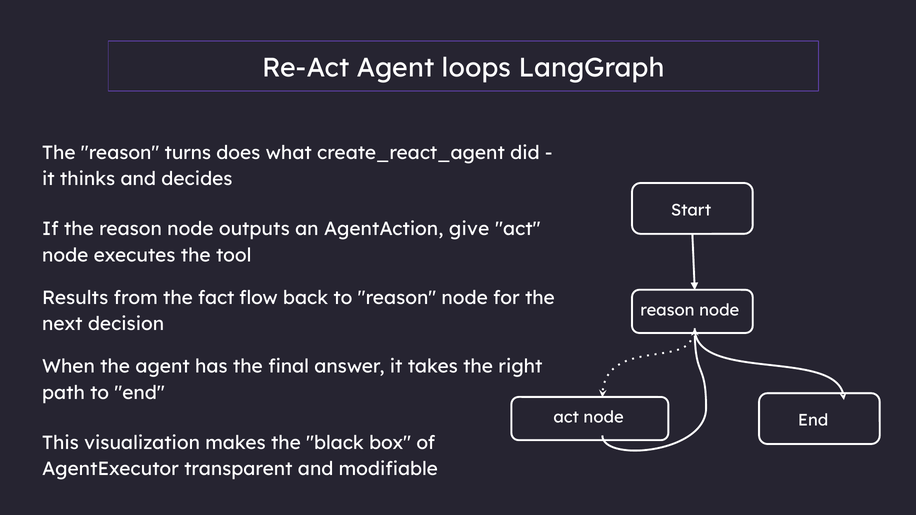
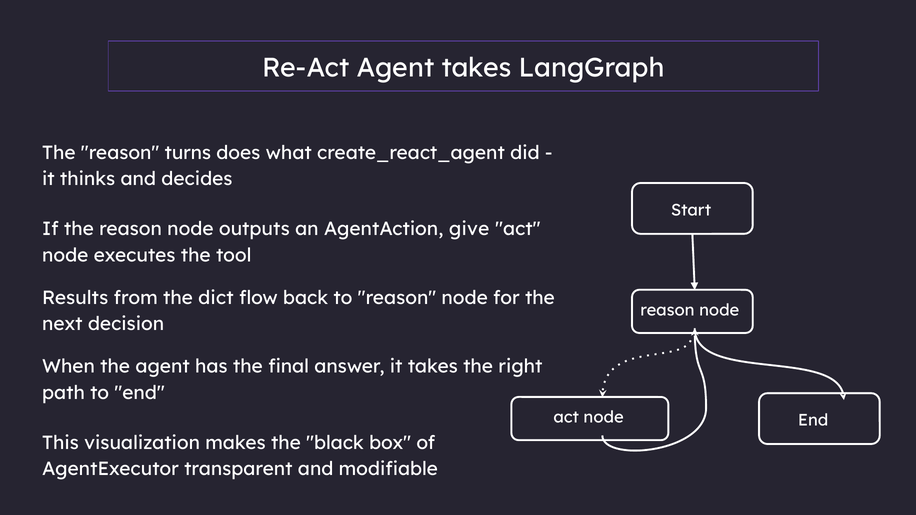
Agent loops: loops -> takes (477, 68)
fact: fact -> dict (216, 298)
